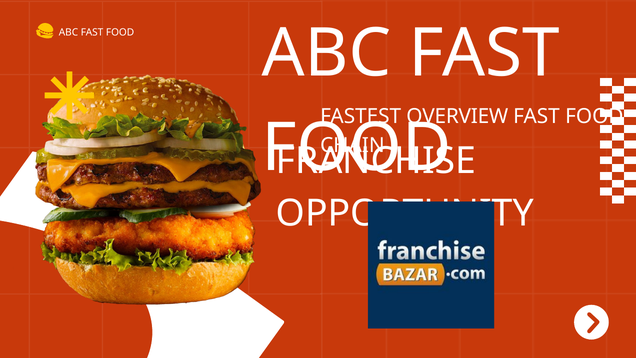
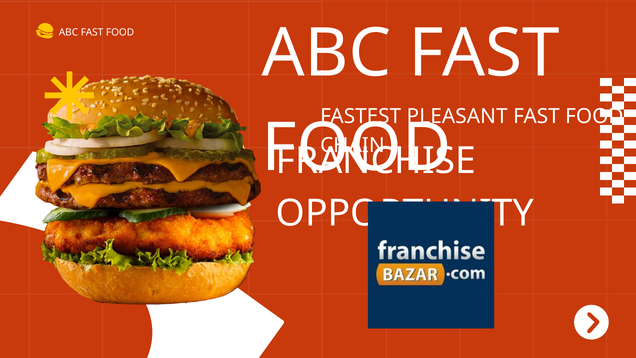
OVERVIEW: OVERVIEW -> PLEASANT (457, 116)
